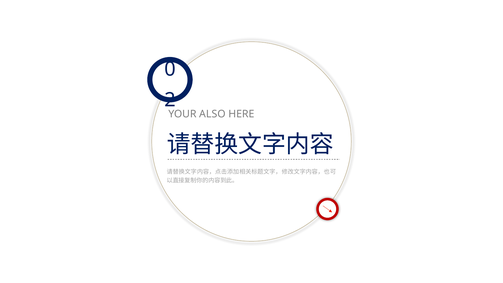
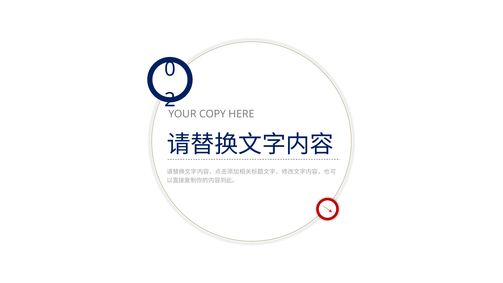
ALSO: ALSO -> COPY (212, 114)
